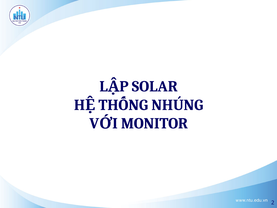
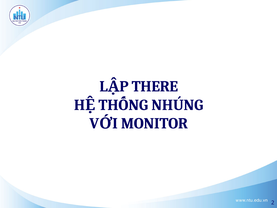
SOLAR: SOLAR -> THERE (155, 86)
